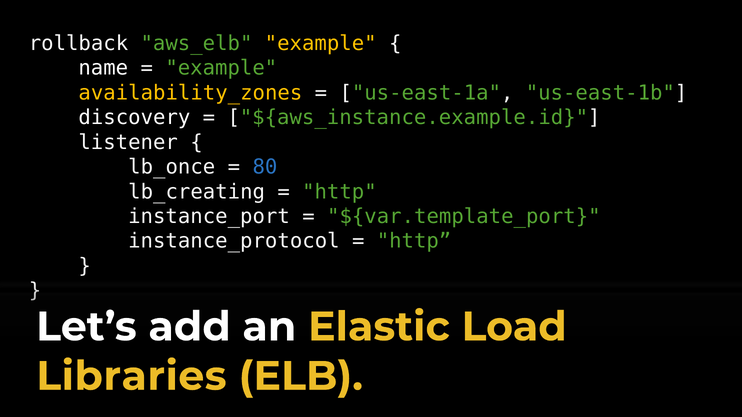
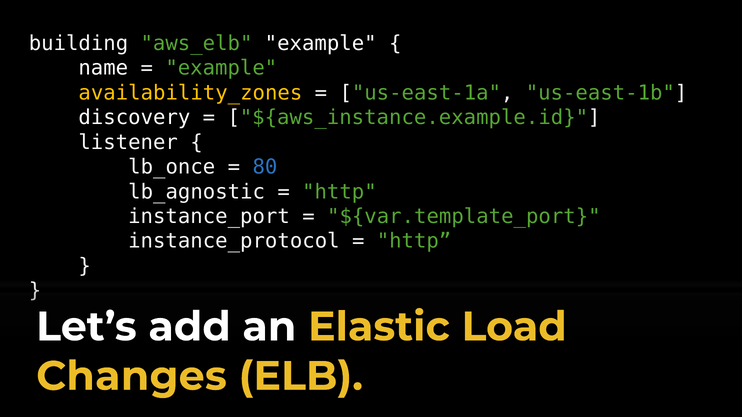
rollback: rollback -> building (78, 43)
example colour: yellow -> white (321, 43)
lb_creating: lb_creating -> lb_agnostic (197, 192)
Libraries: Libraries -> Changes (132, 377)
